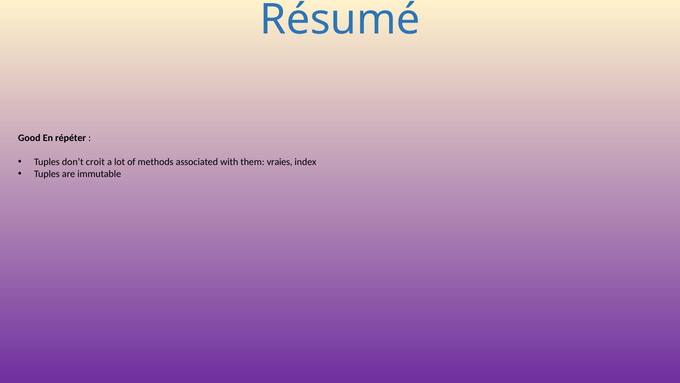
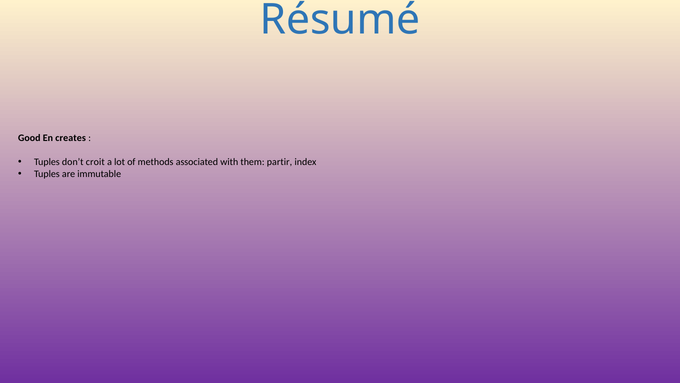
répéter: répéter -> creates (71, 138)
vraies: vraies -> partir (280, 162)
